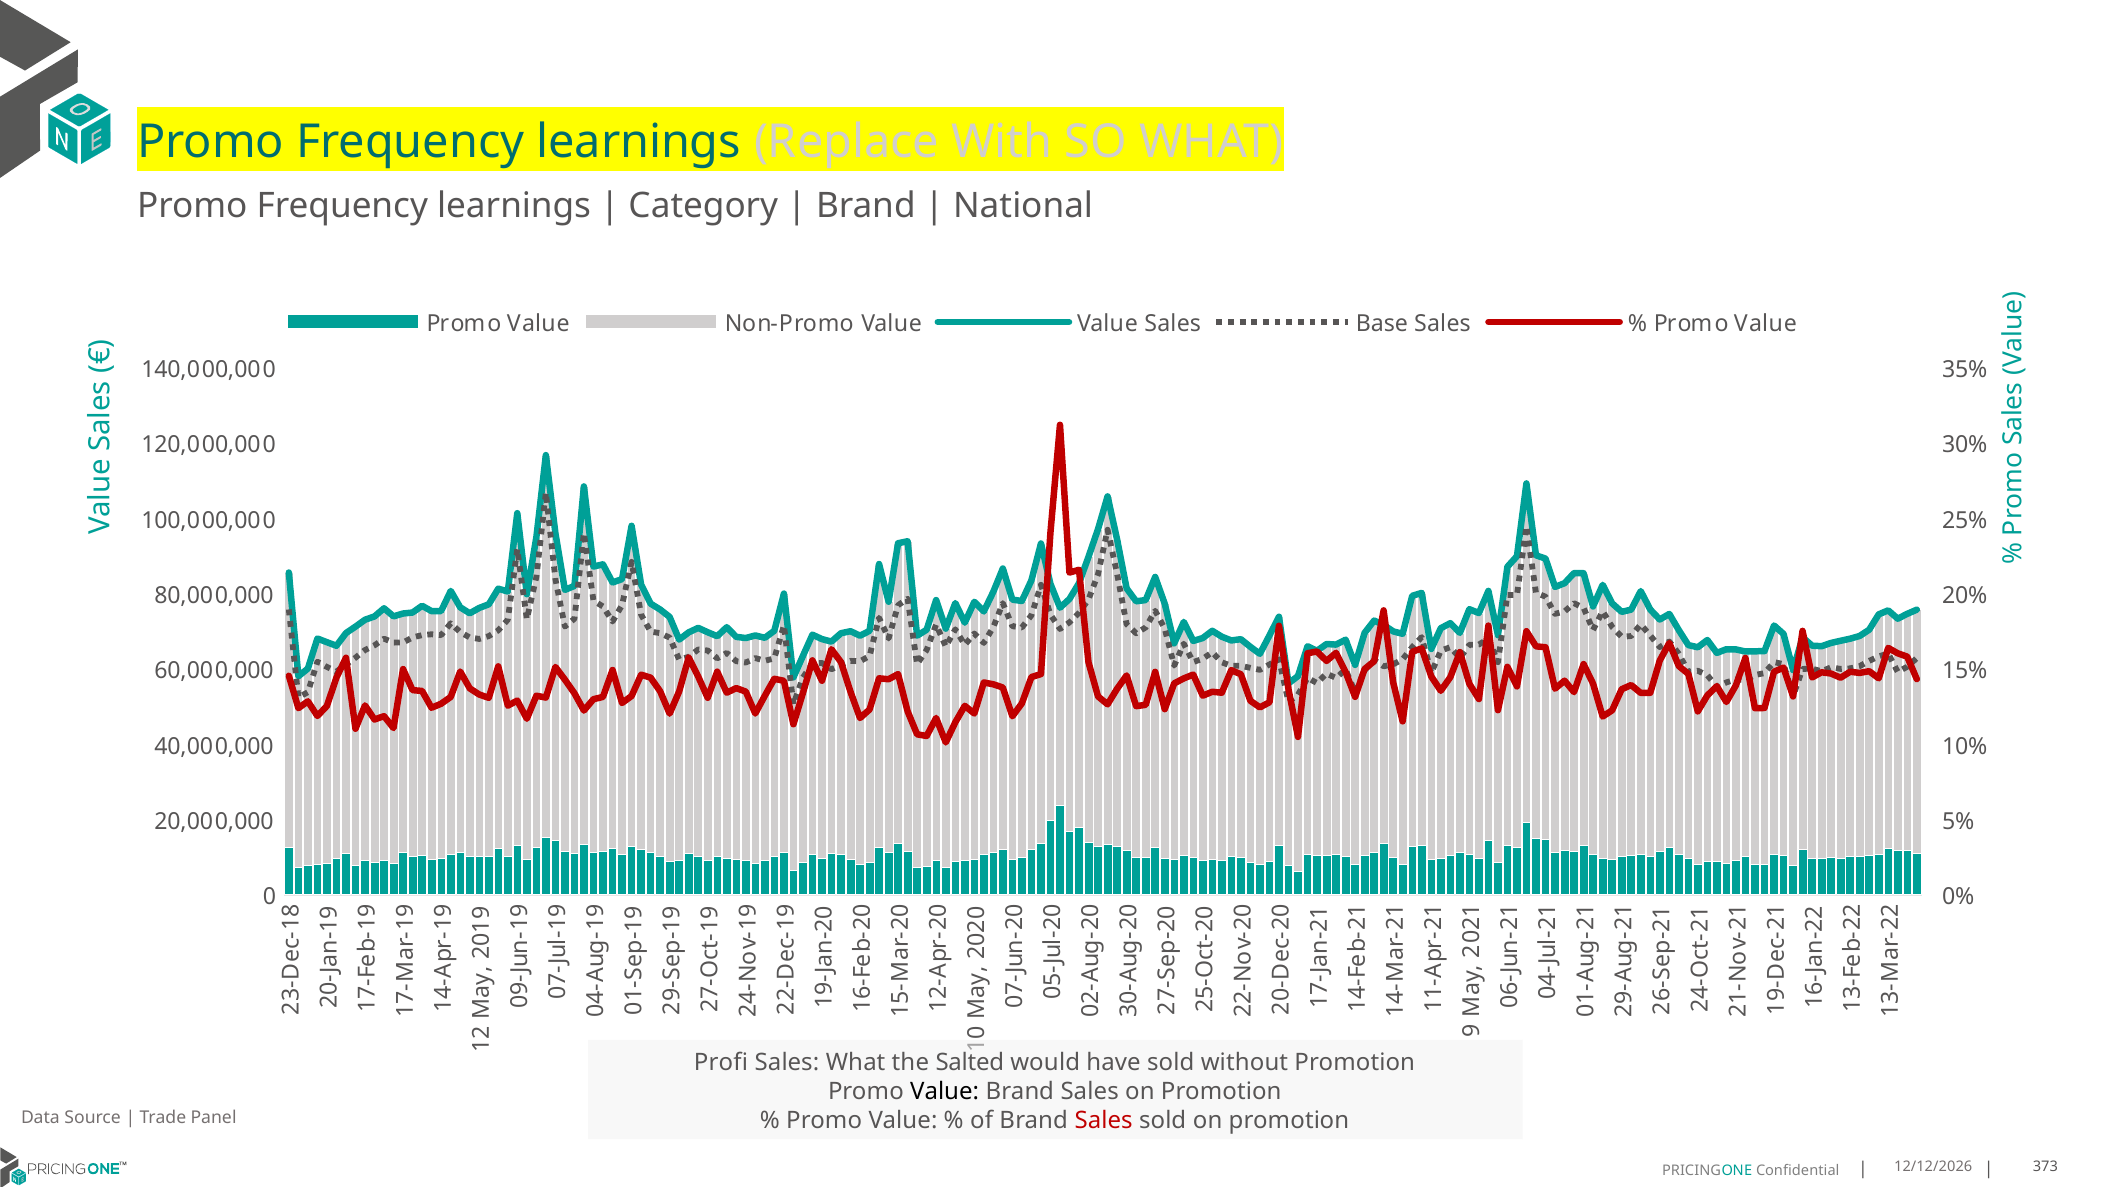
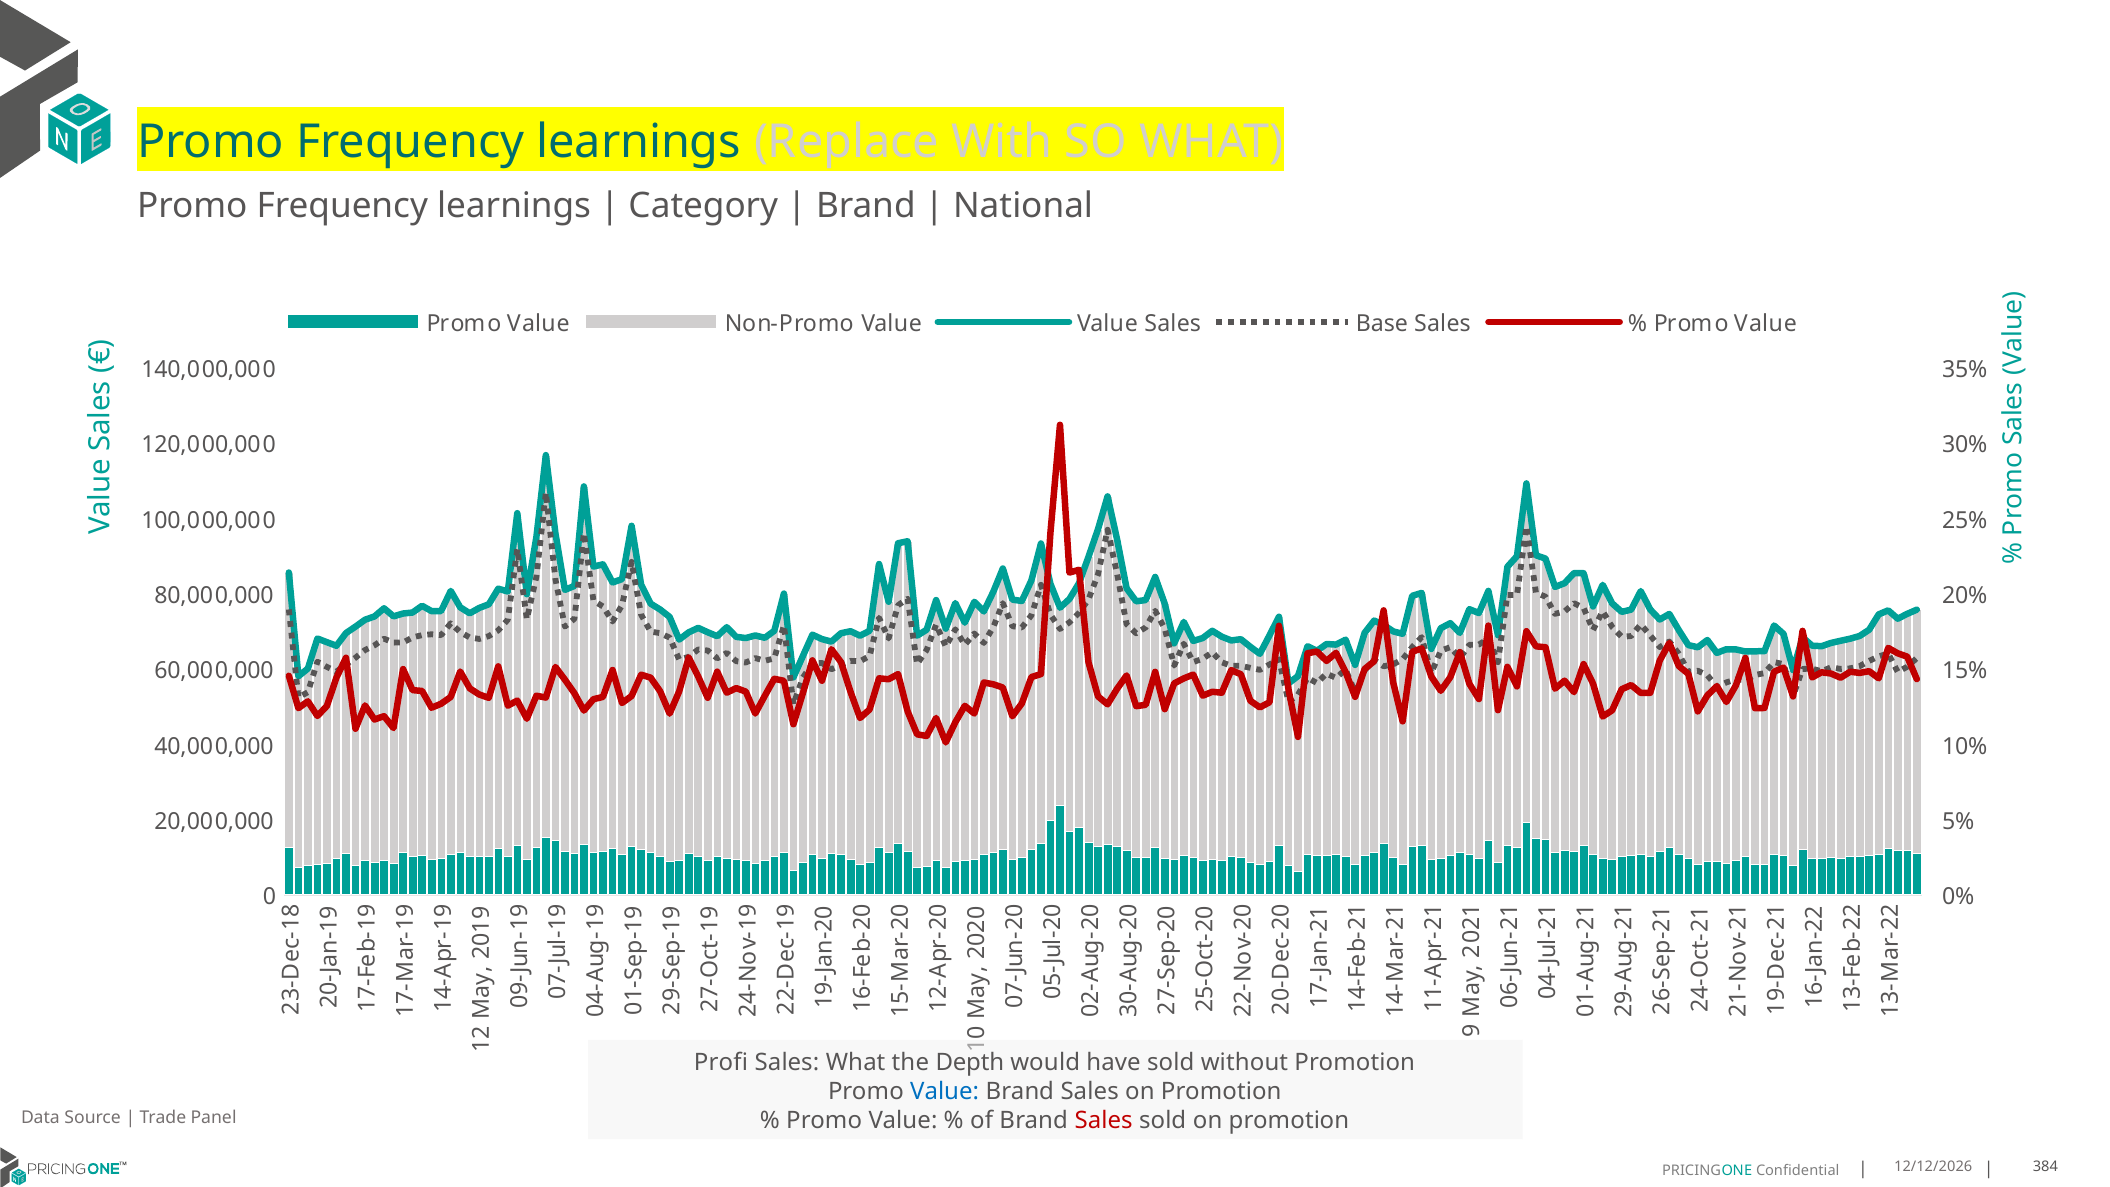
Salted: Salted -> Depth (970, 1062)
Value colour: black -> blue (945, 1091)
373: 373 -> 384 (2045, 1167)
